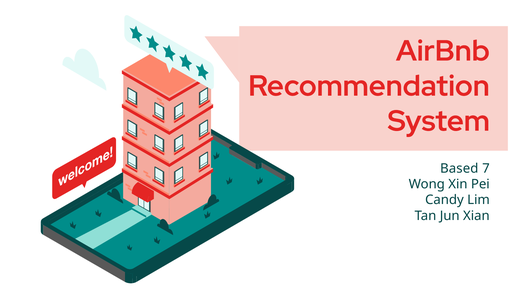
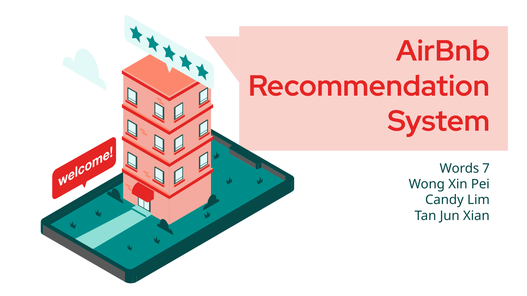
Based: Based -> Words (459, 169)
